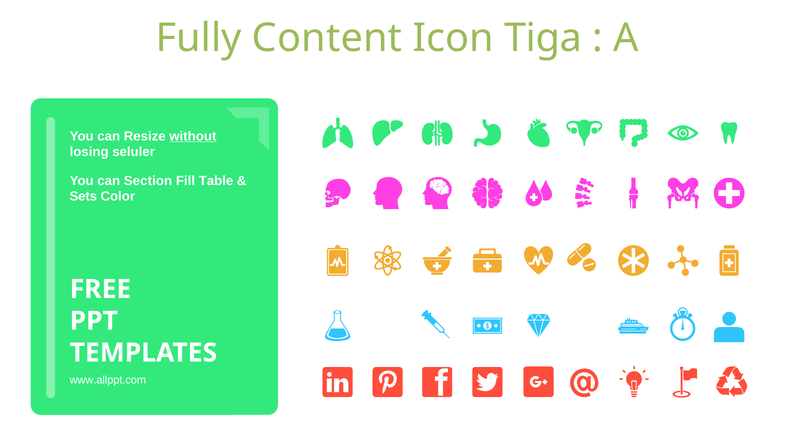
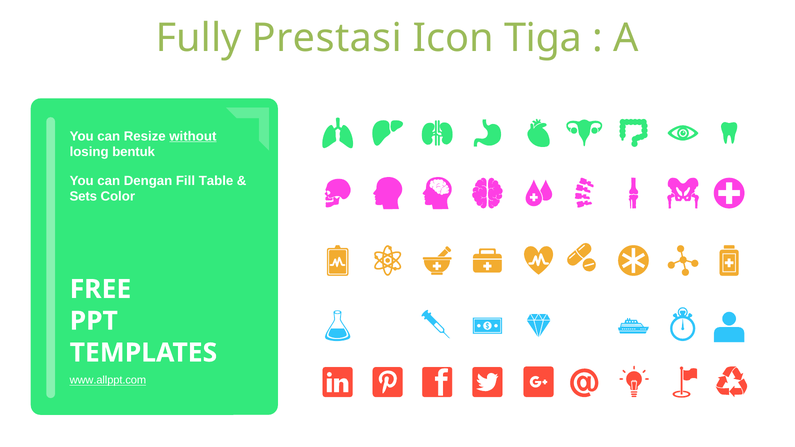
Content: Content -> Prestasi (327, 38)
seluler: seluler -> bentuk (134, 152)
Section: Section -> Dengan (148, 181)
www.allppt.com underline: none -> present (108, 381)
